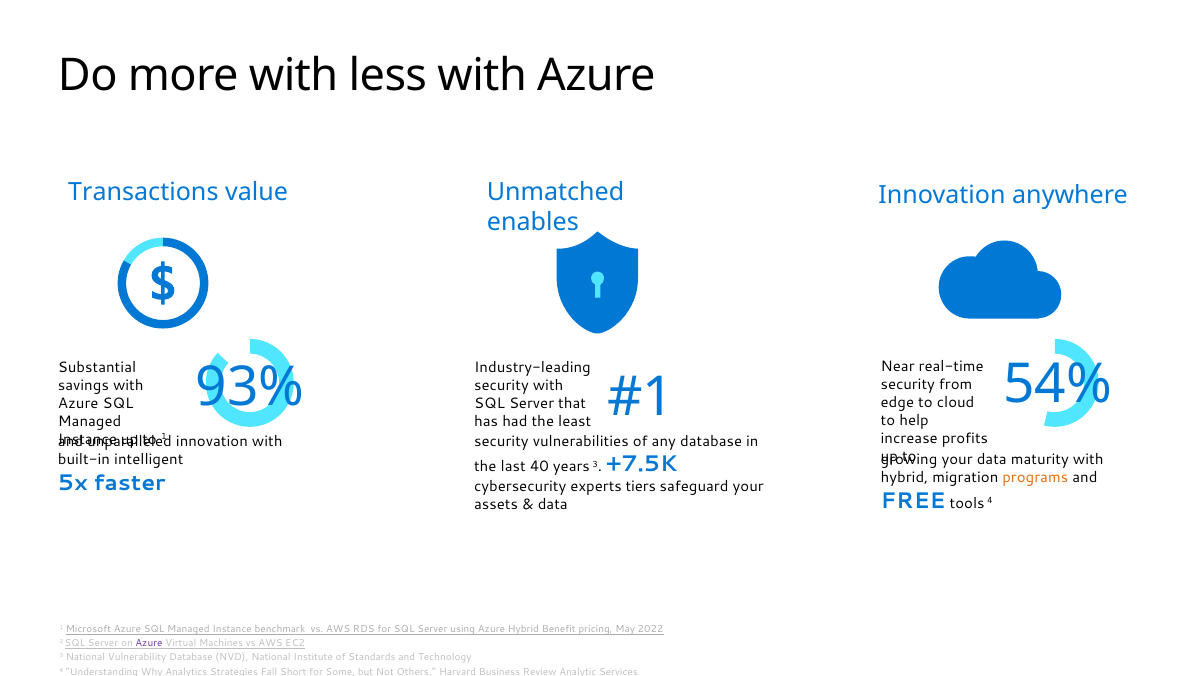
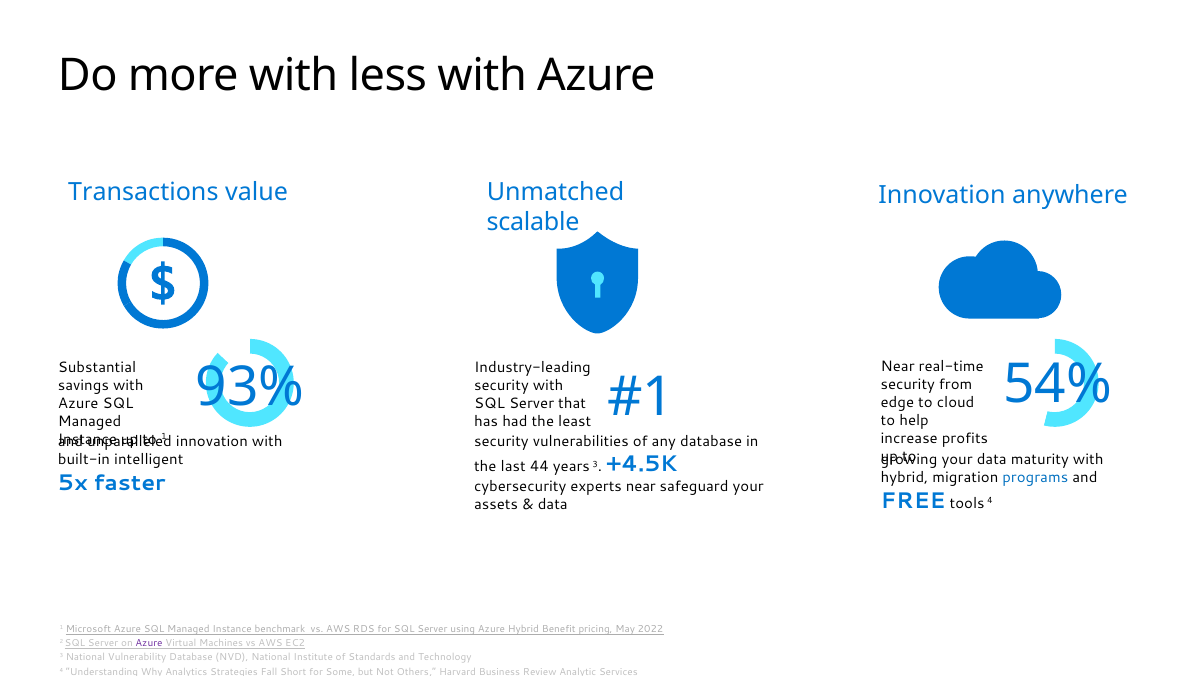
enables: enables -> scalable (533, 222)
40: 40 -> 44 (539, 467)
+7.5K: +7.5K -> +4.5K (642, 464)
programs colour: orange -> blue (1035, 478)
experts tiers: tiers -> near (641, 486)
